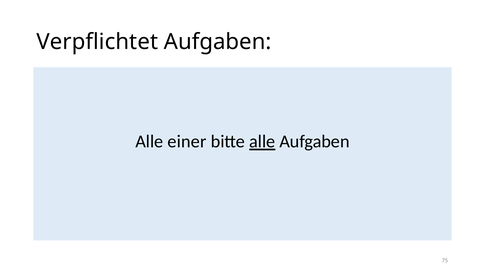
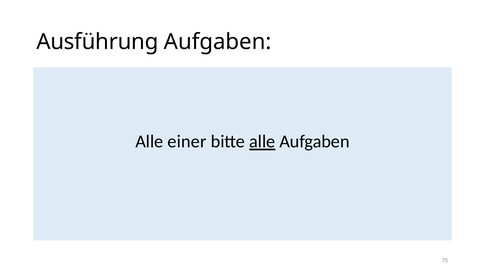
Verpflichtet: Verpflichtet -> Ausführung (97, 42)
